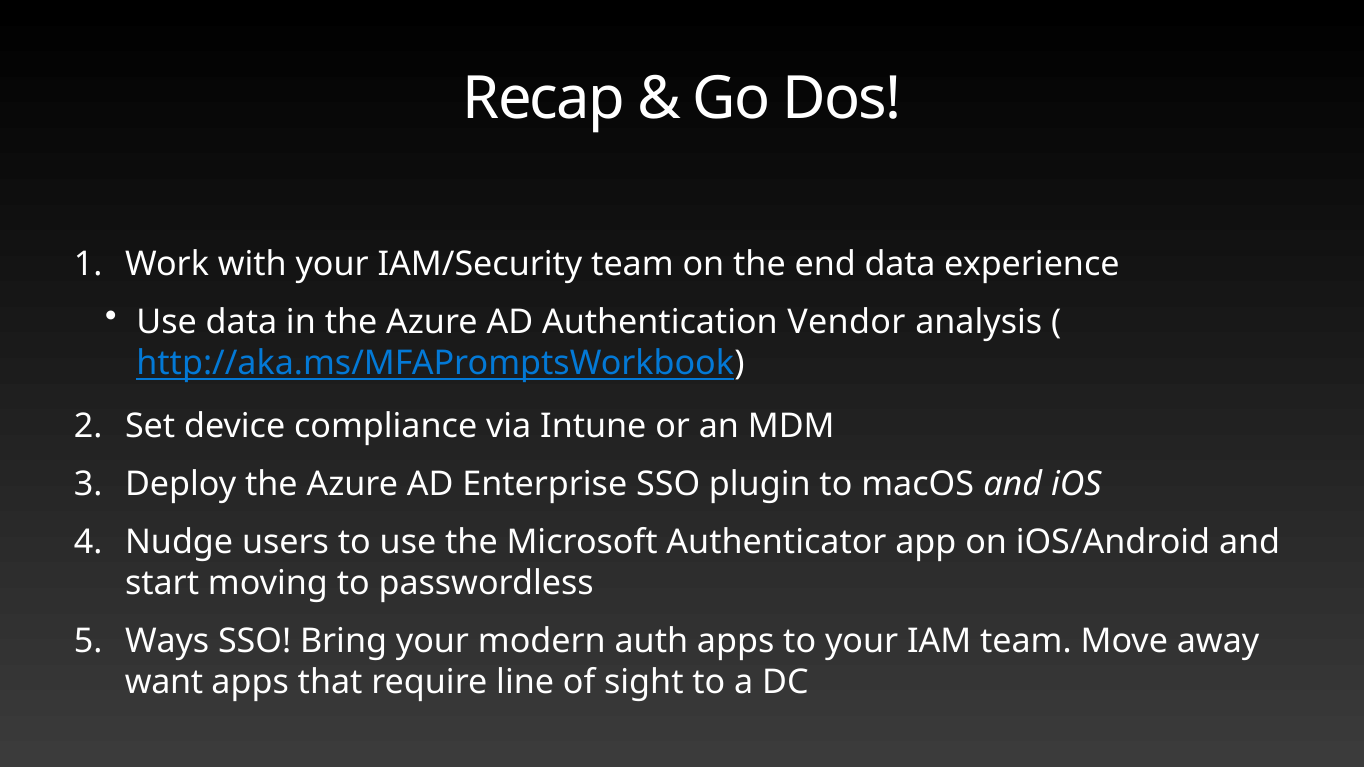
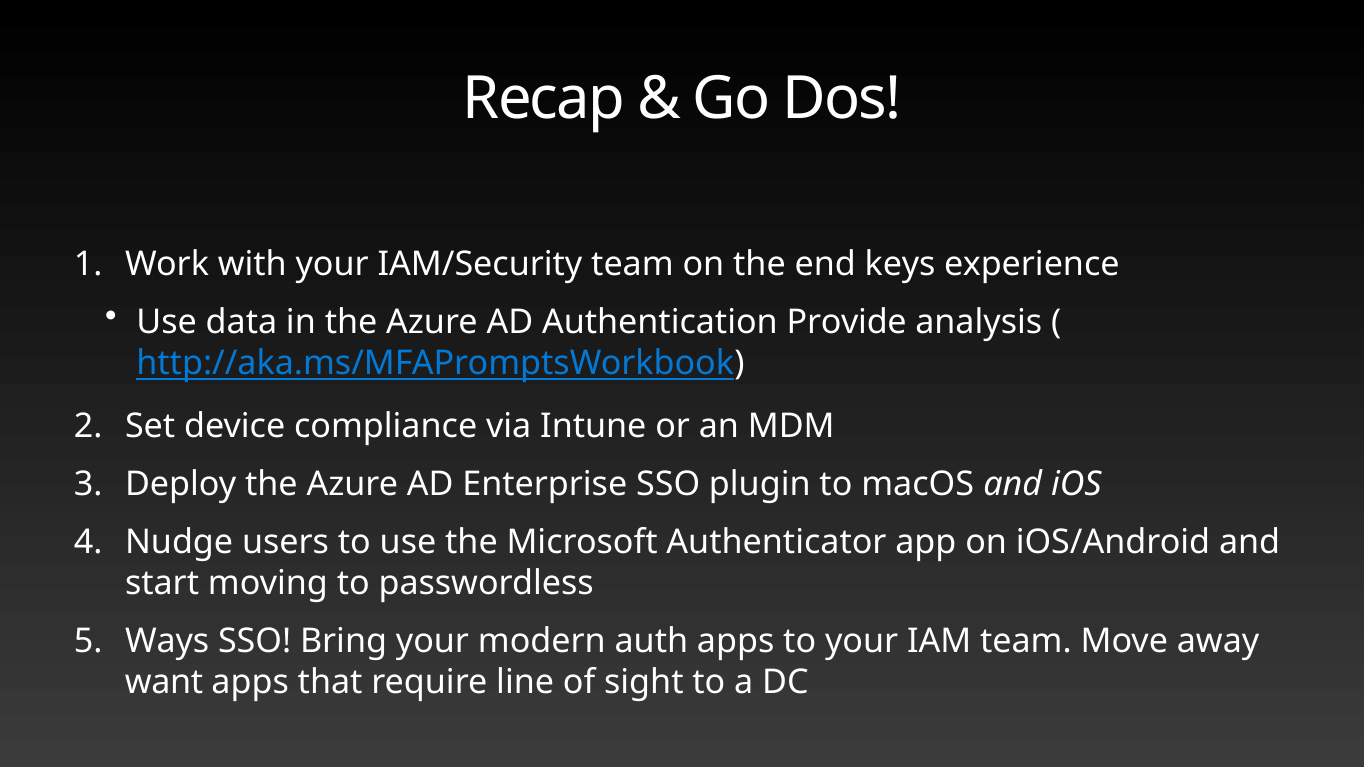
end data: data -> keys (900, 264)
Vendor: Vendor -> Provide (847, 322)
